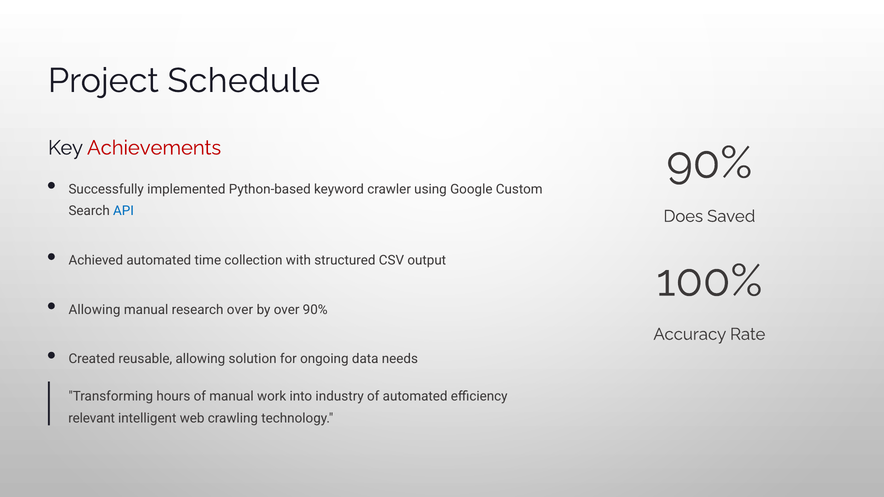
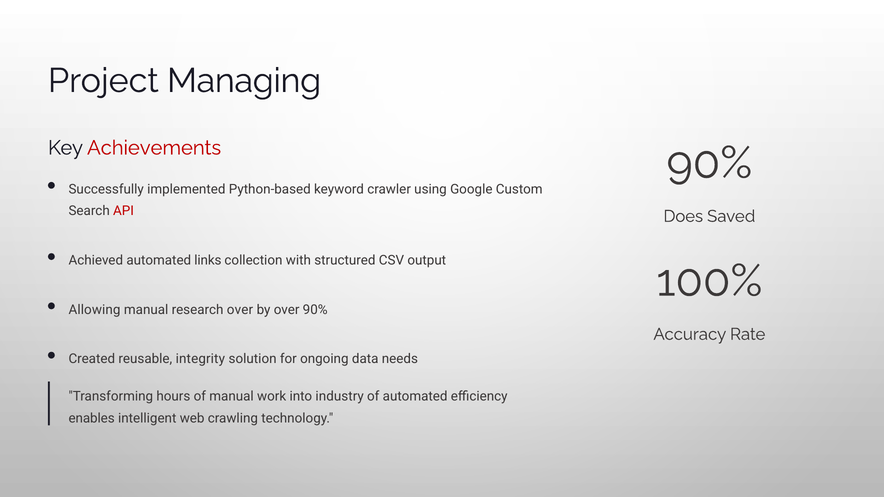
Schedule: Schedule -> Managing (244, 81)
API colour: blue -> red (123, 211)
time: time -> links (208, 260)
reusable allowing: allowing -> integrity (200, 359)
relevant: relevant -> enables (92, 418)
